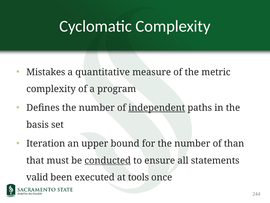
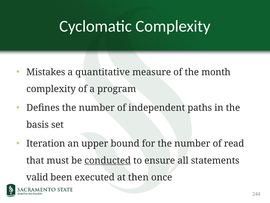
metric: metric -> month (216, 72)
independent underline: present -> none (157, 108)
than: than -> read (234, 143)
tools: tools -> then (138, 177)
